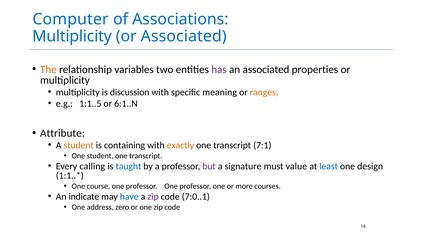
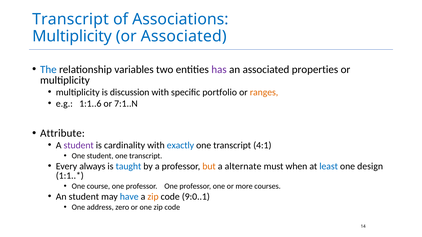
Computer: Computer -> Transcript (71, 19)
The colour: orange -> blue (48, 70)
meaning: meaning -> portfolio (220, 92)
1:1..5: 1:1..5 -> 1:1..6 (90, 104)
6:1..N: 6:1..N -> 7:1..N (126, 104)
student colour: orange -> purple (79, 146)
containing: containing -> cardinality (125, 146)
exactly colour: orange -> blue (180, 146)
7:1: 7:1 -> 4:1 (262, 146)
calling: calling -> always (92, 167)
but colour: purple -> orange (209, 167)
signature: signature -> alternate (243, 167)
value: value -> when (296, 167)
An indicate: indicate -> student (84, 197)
zip colour: purple -> orange (153, 197)
7:0..1: 7:0..1 -> 9:0..1 (196, 197)
